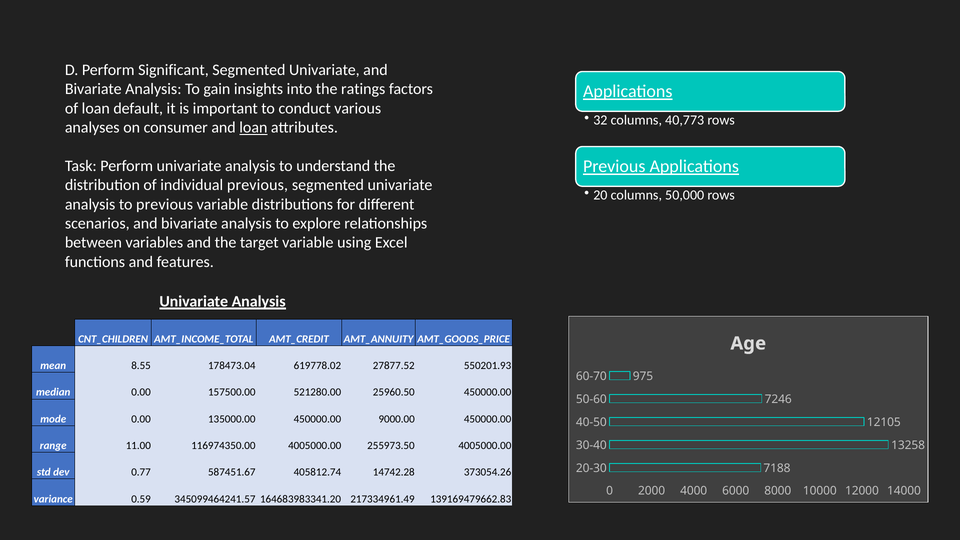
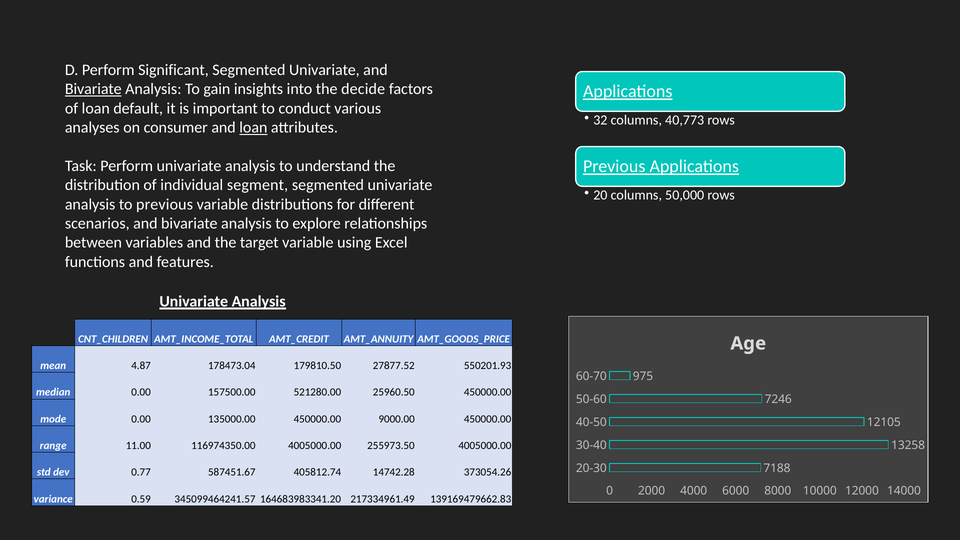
Bivariate underline: none -> present (93, 89)
ratings: ratings -> decide (363, 89)
individual previous: previous -> segment (258, 185)
8.55: 8.55 -> 4.87 (141, 366)
619778.02: 619778.02 -> 179810.50 (317, 366)
